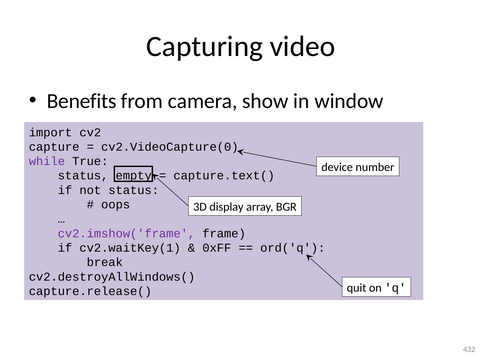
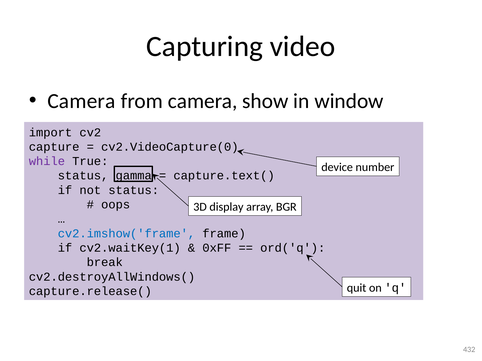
Benefits: Benefits -> Camera (81, 101)
empty: empty -> gamma (134, 176)
cv2.imshow('frame colour: purple -> blue (126, 234)
